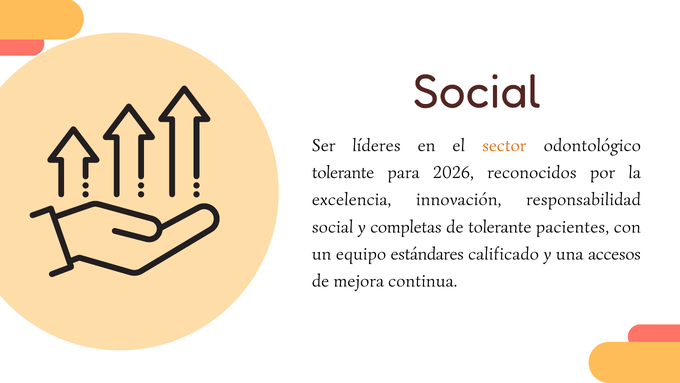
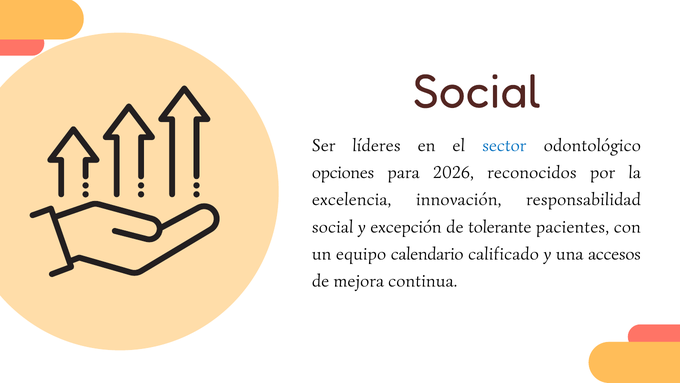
sector colour: orange -> blue (504, 145)
tolerante: tolerante -> opciones (343, 172)
completas: completas -> excepción (406, 226)
estándares: estándares -> calendario (427, 254)
